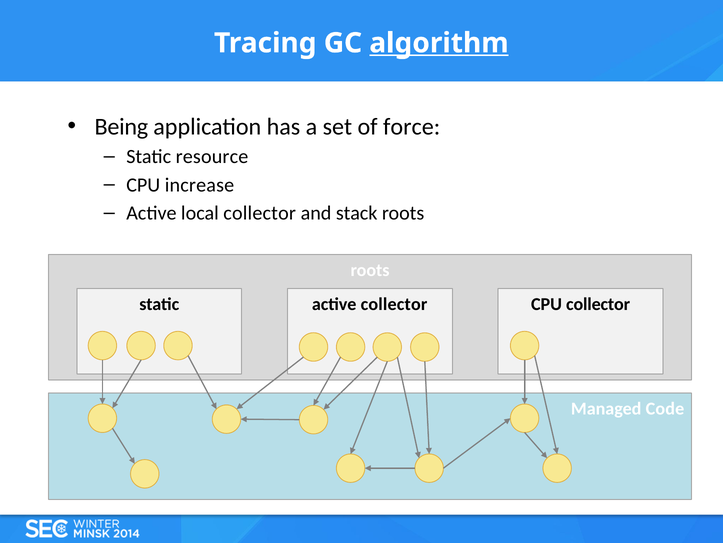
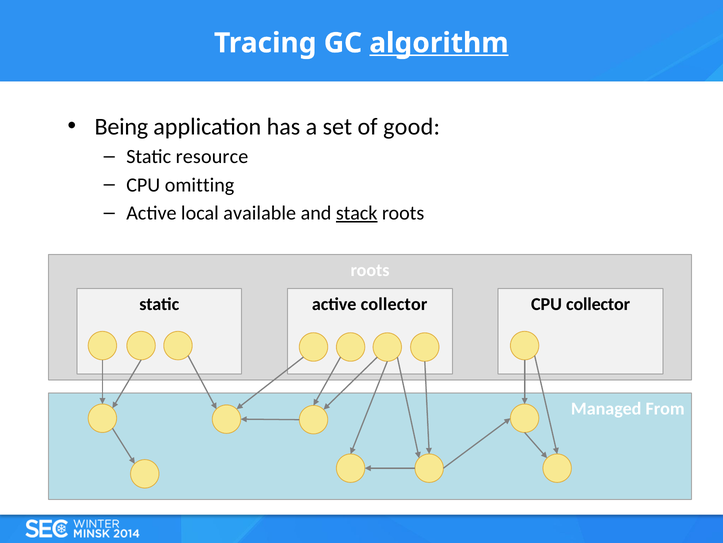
force: force -> good (412, 126)
increase: increase -> omitting (200, 185)
local collector: collector -> available (260, 213)
stack underline: none -> present (357, 213)
Code: Code -> From (665, 408)
